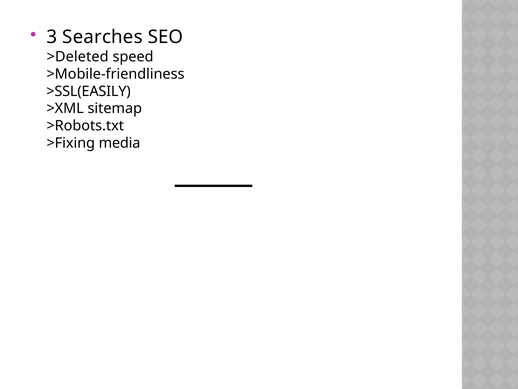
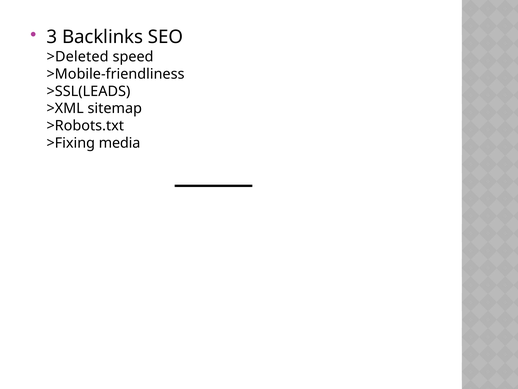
Searches: Searches -> Backlinks (103, 37)
>SSL(EASILY: >SSL(EASILY -> >SSL(LEADS (88, 91)
